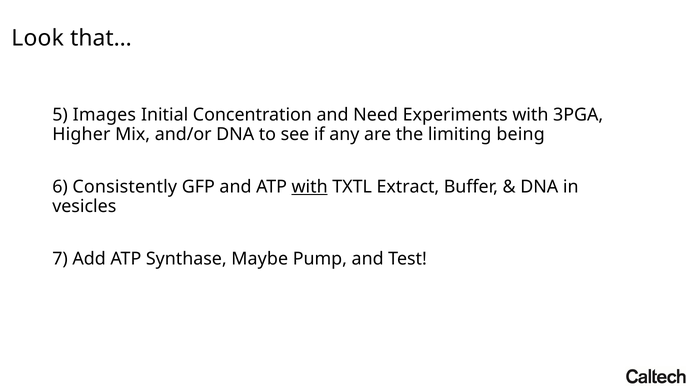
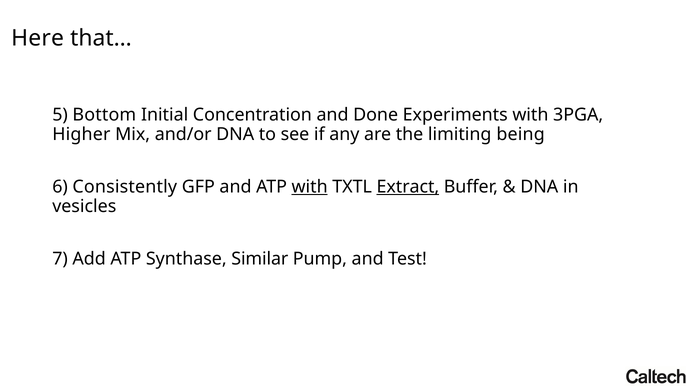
Look: Look -> Here (38, 38)
Images: Images -> Bottom (104, 115)
Need: Need -> Done (376, 115)
Extract underline: none -> present (408, 187)
Maybe: Maybe -> Similar (260, 259)
